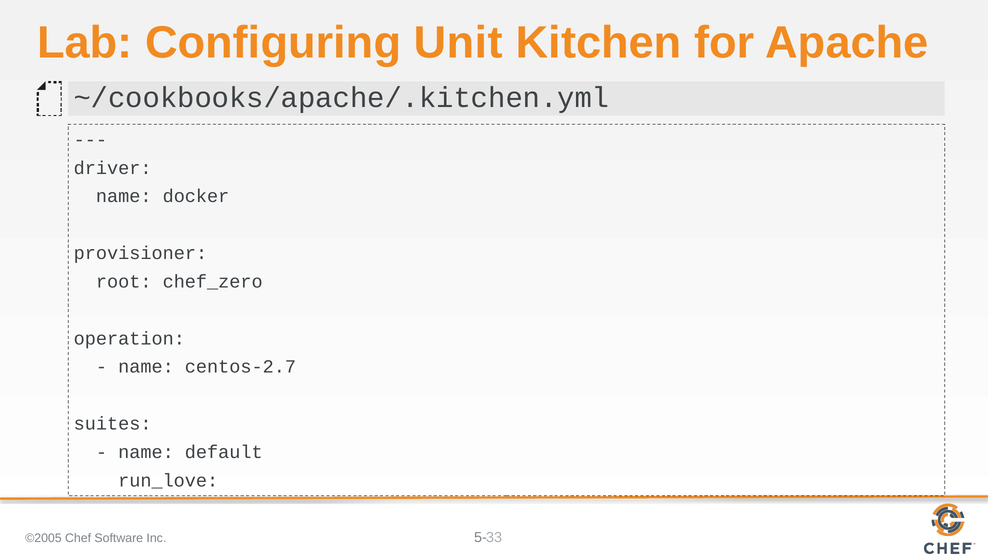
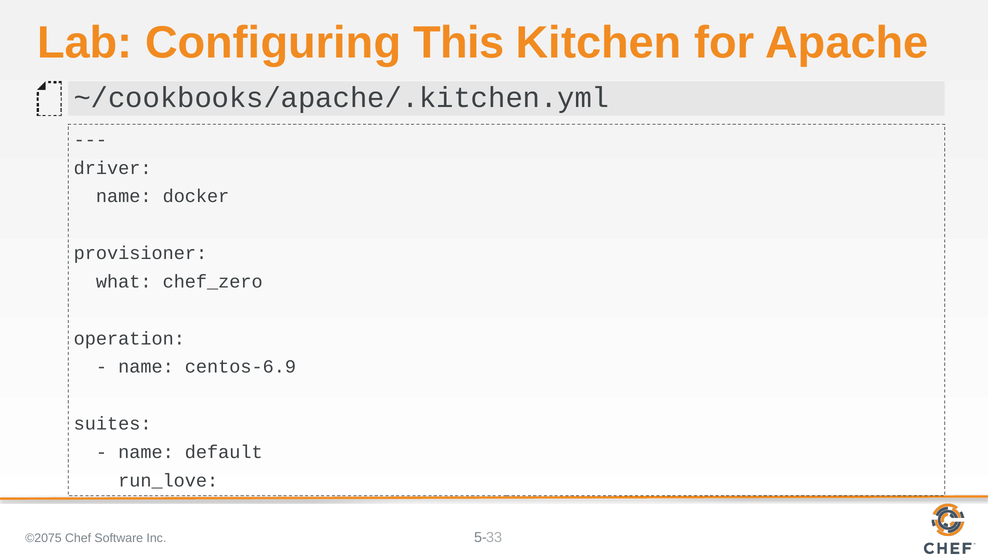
Unit: Unit -> This (459, 43)
root: root -> what (124, 281)
centos-2.7: centos-2.7 -> centos-6.9 (240, 367)
©2005: ©2005 -> ©2075 (43, 538)
